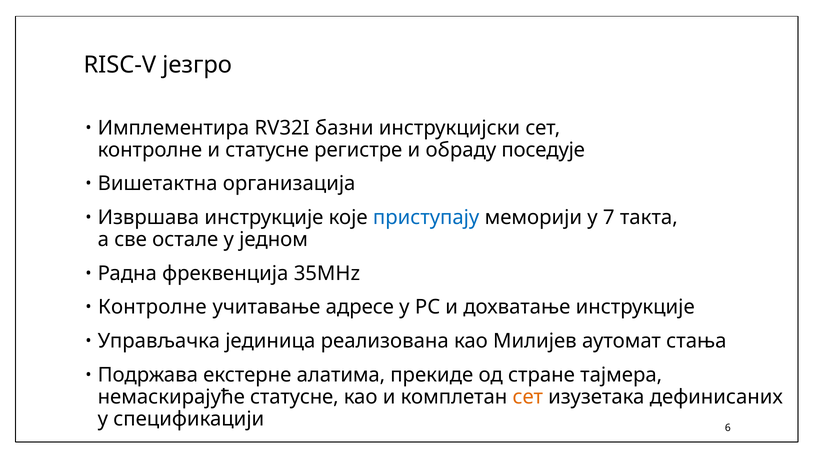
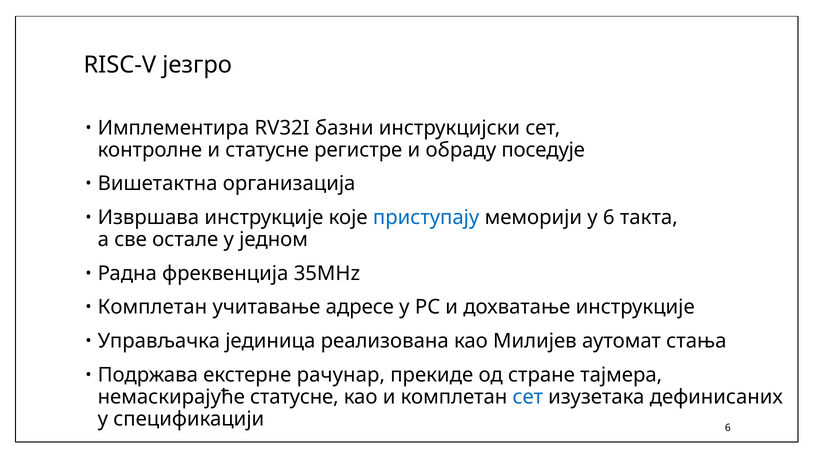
у 7: 7 -> 6 (609, 217)
Контролне: Контролне -> Комплетан (152, 307)
алатима: алатима -> рачунар (341, 375)
сет colour: orange -> blue (528, 397)
